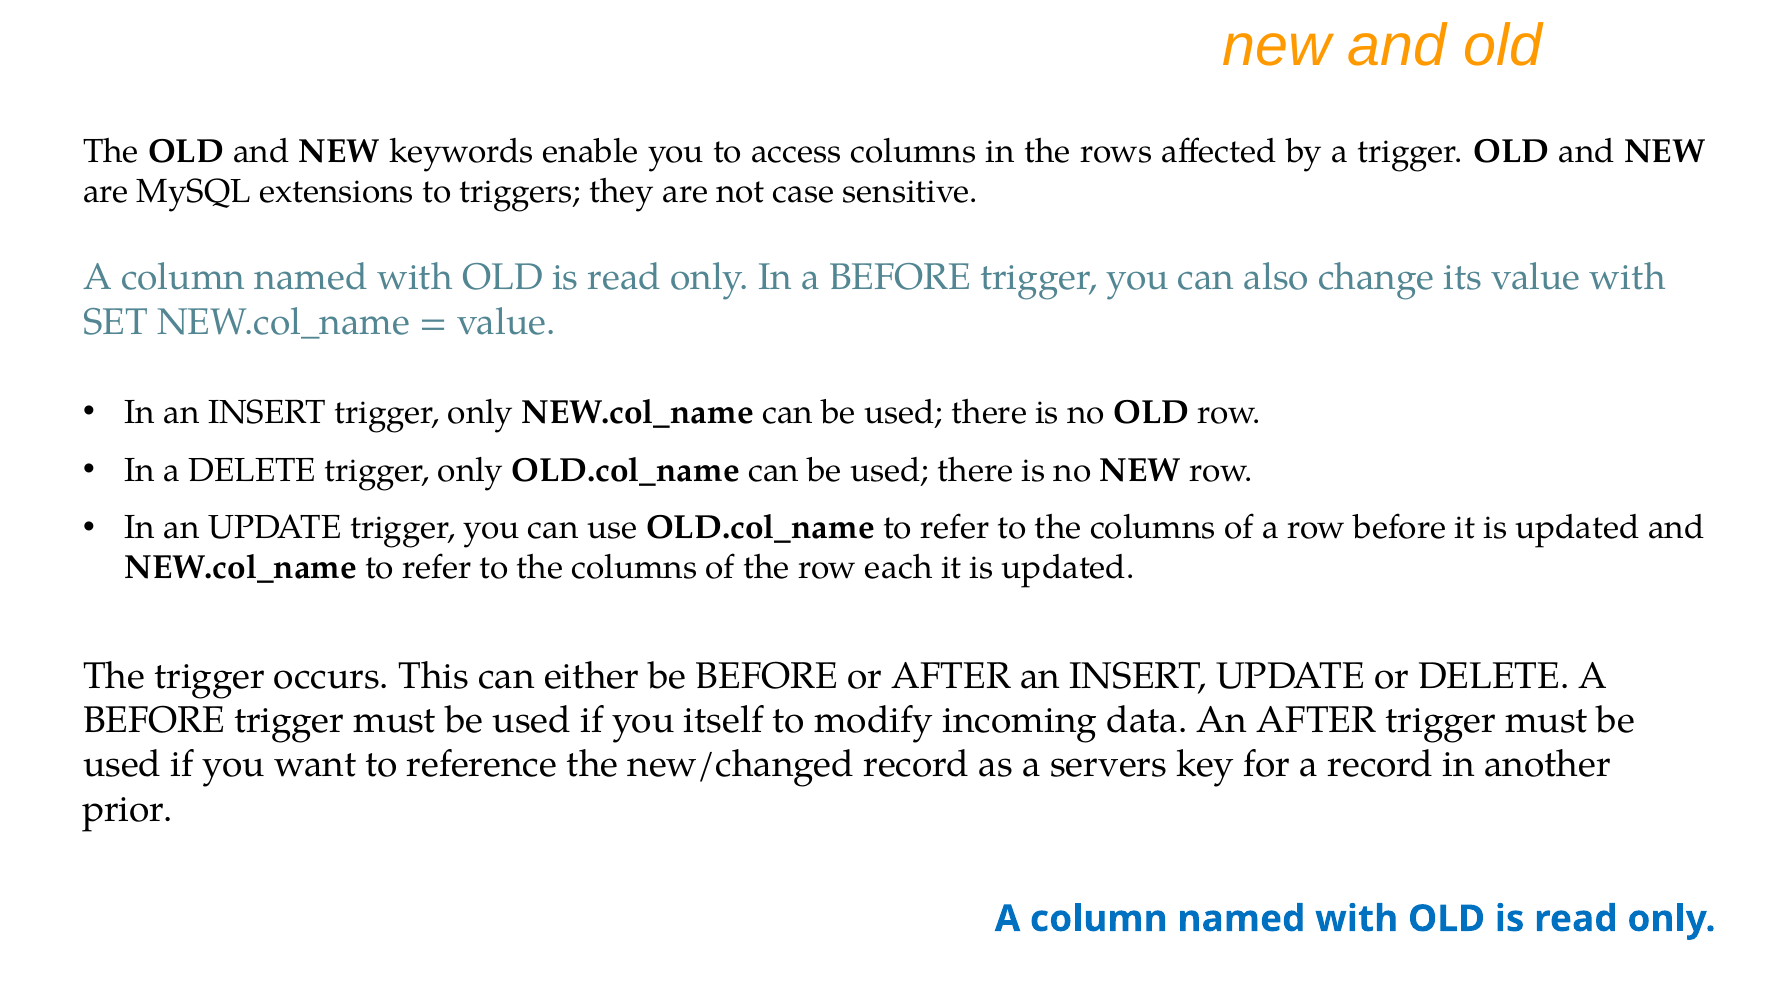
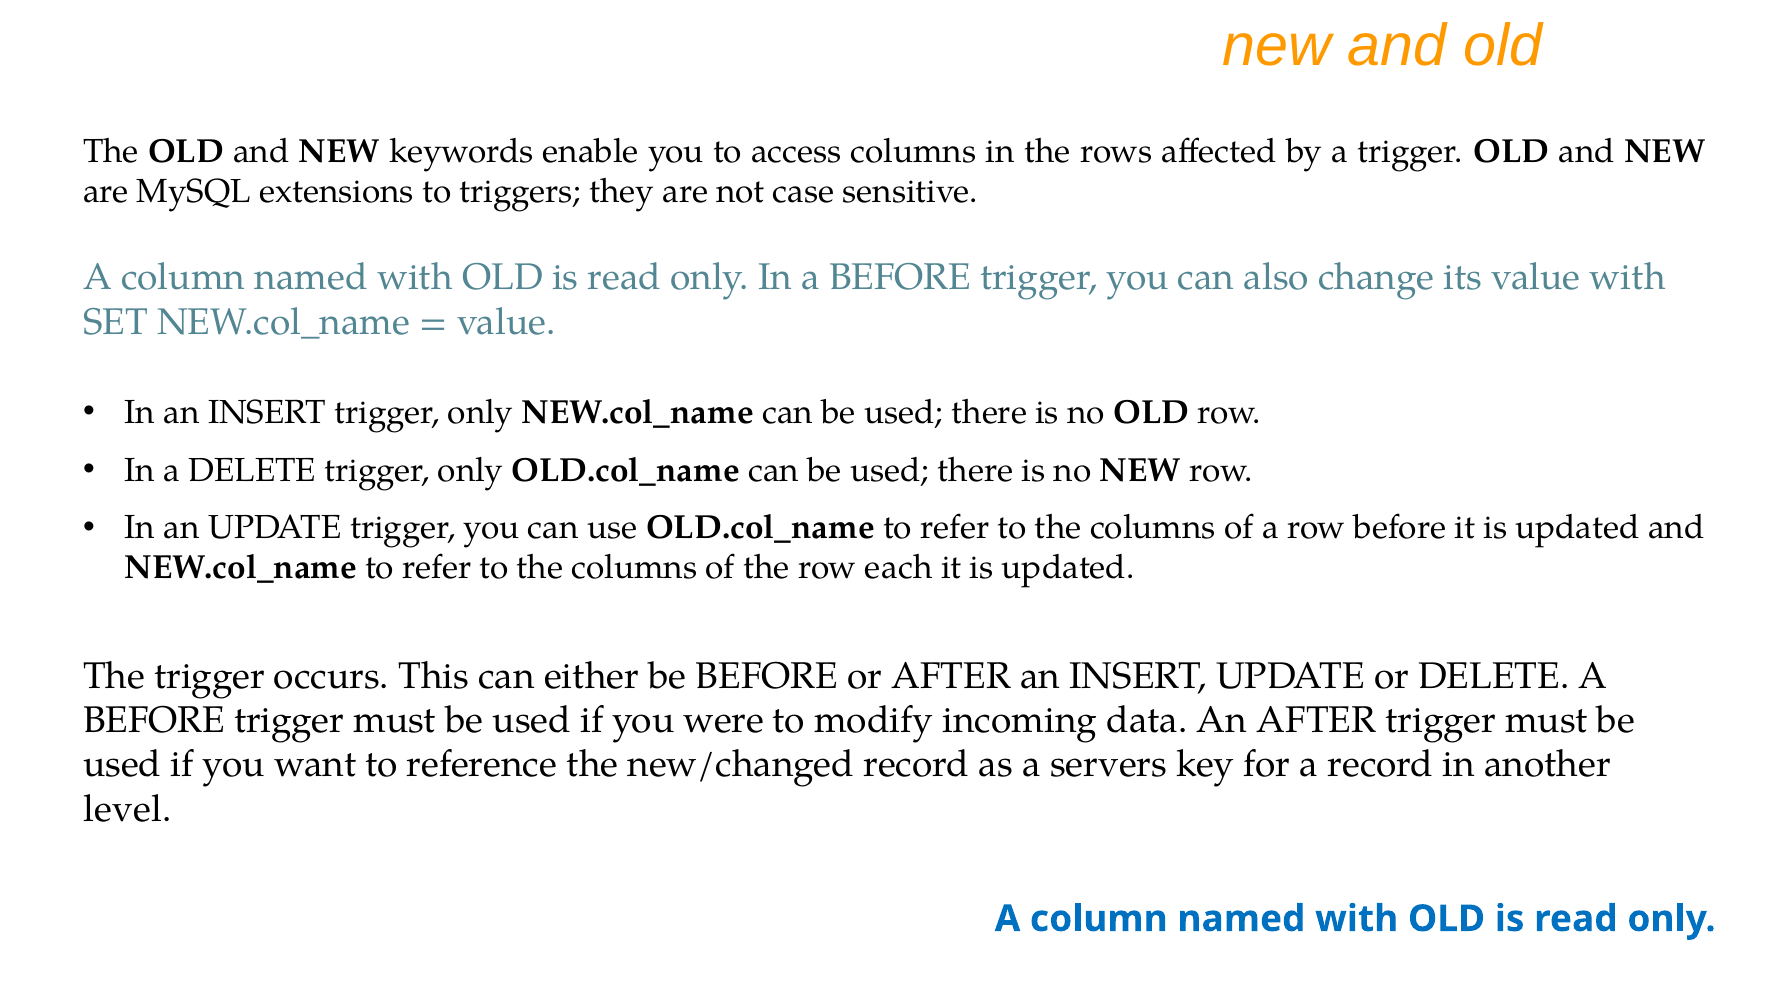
itself: itself -> were (724, 720)
prior: prior -> level (127, 809)
